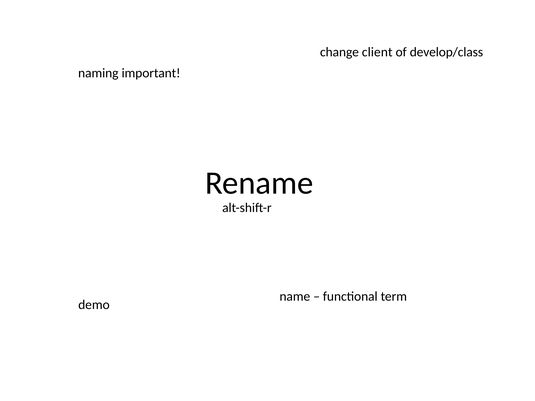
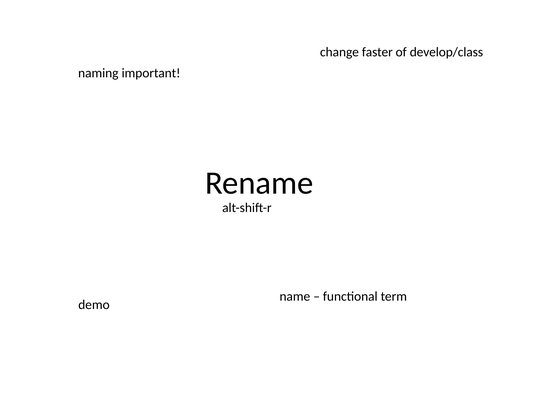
client: client -> faster (377, 52)
